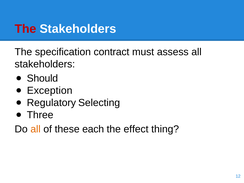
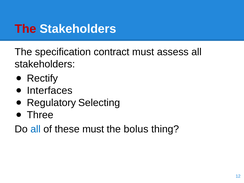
Should: Should -> Rectify (42, 78)
Exception: Exception -> Interfaces (50, 91)
all colour: orange -> blue (36, 129)
these each: each -> must (93, 129)
effect: effect -> bolus (136, 129)
